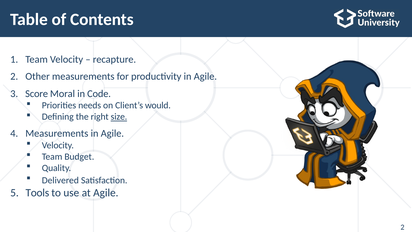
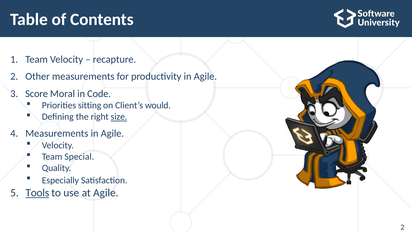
needs: needs -> sitting (90, 105)
Budget: Budget -> Special (79, 157)
Delivered: Delivered -> Especially (60, 180)
Tools underline: none -> present (37, 193)
